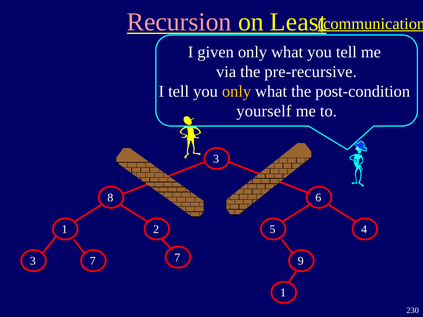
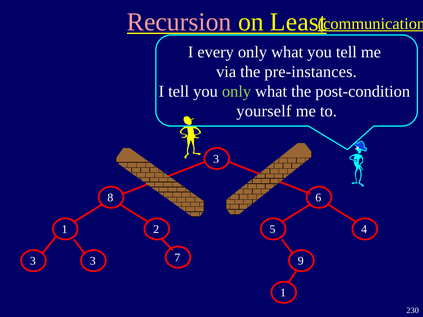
given: given -> every (216, 52)
pre-recursive: pre-recursive -> pre-instances (311, 72)
only colour: yellow -> light green (237, 92)
3 7: 7 -> 3 (93, 261)
